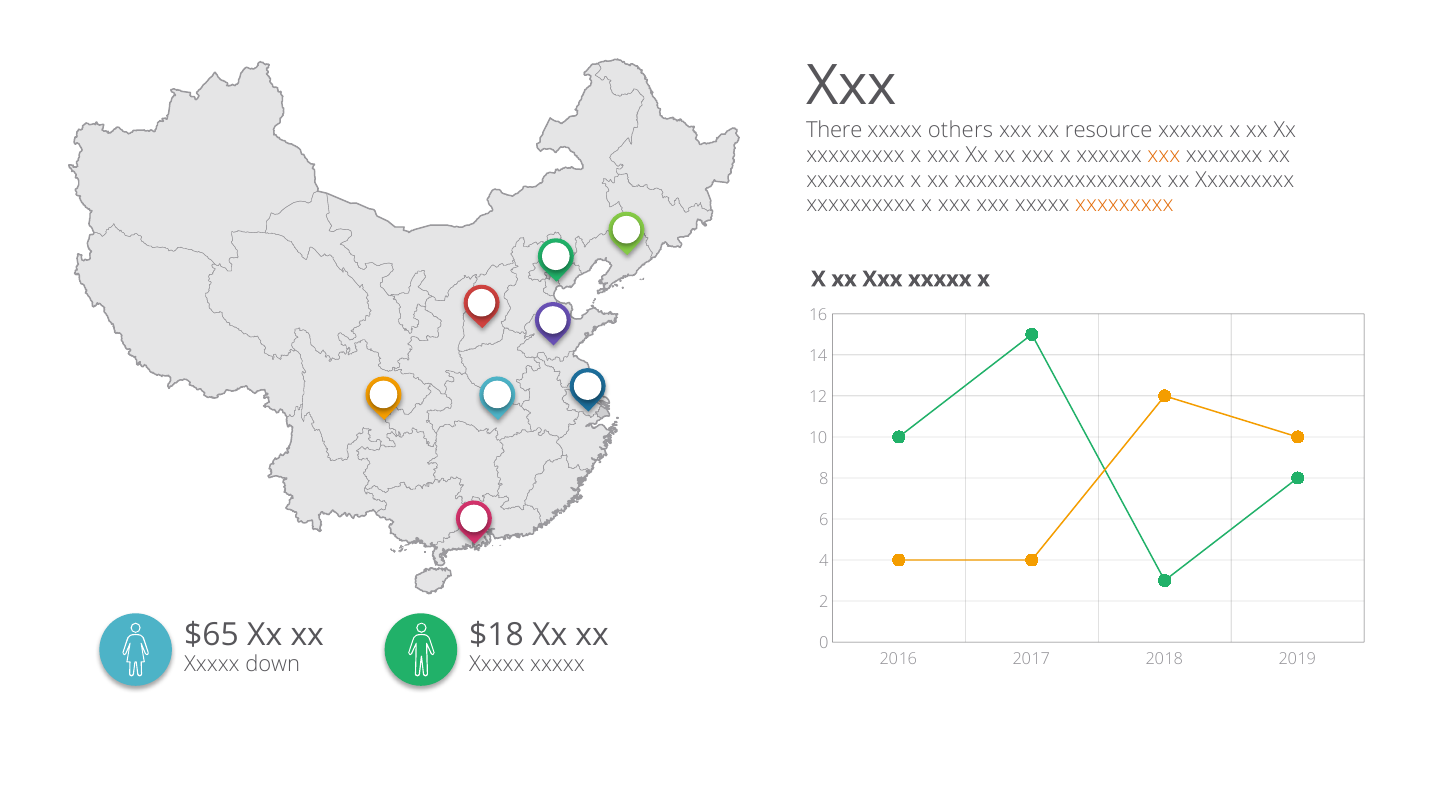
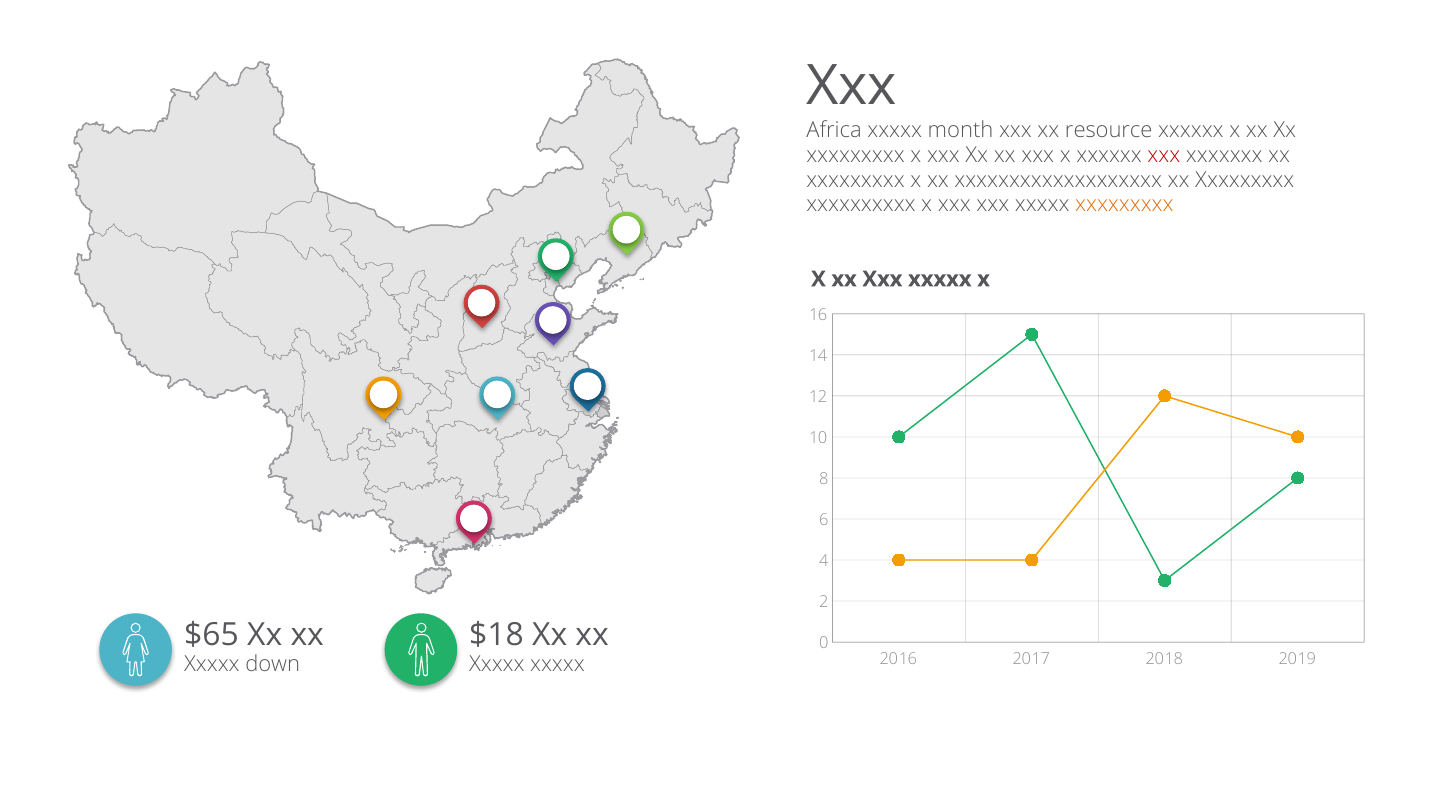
There: There -> Africa (834, 130)
others: others -> month (961, 130)
xxx colour: orange -> red (1164, 155)
